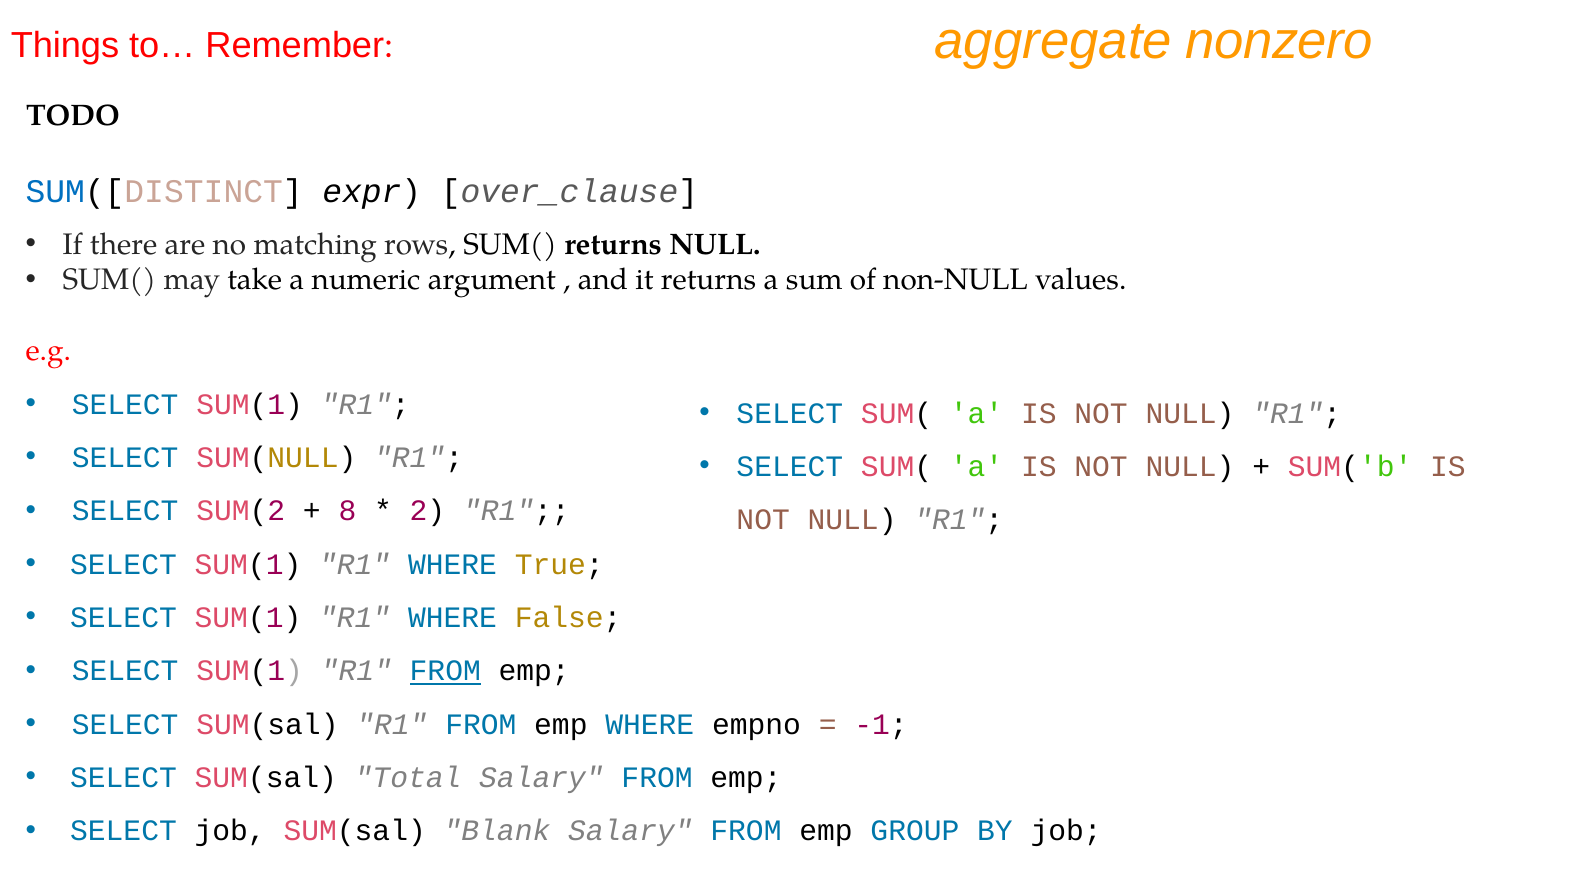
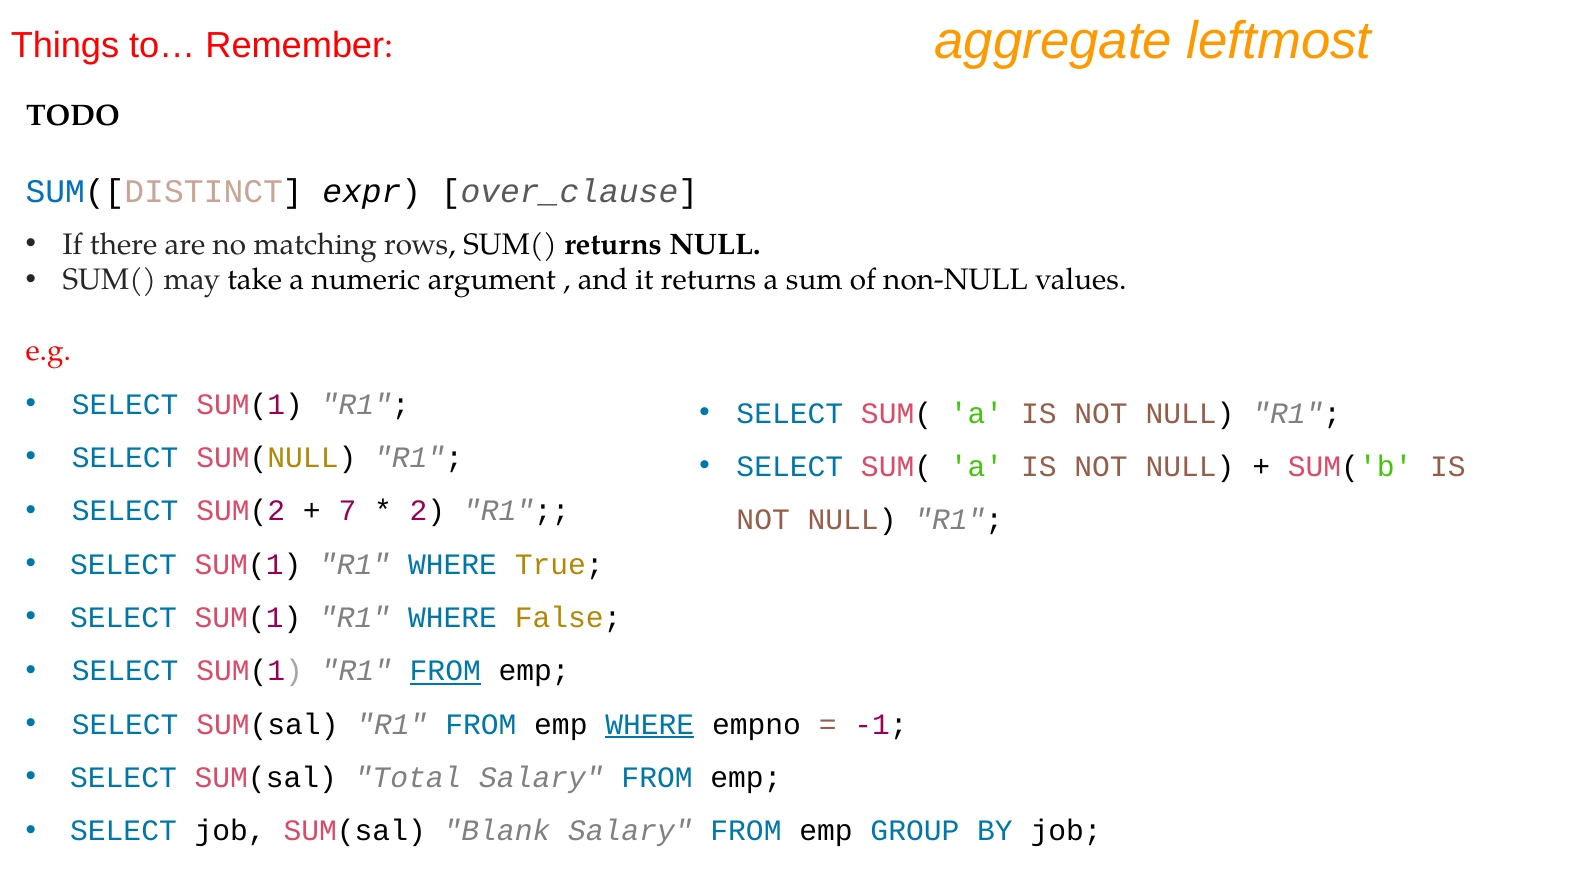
nonzero: nonzero -> leftmost (1279, 41)
8: 8 -> 7 (347, 511)
WHERE underline: none -> present (650, 725)
